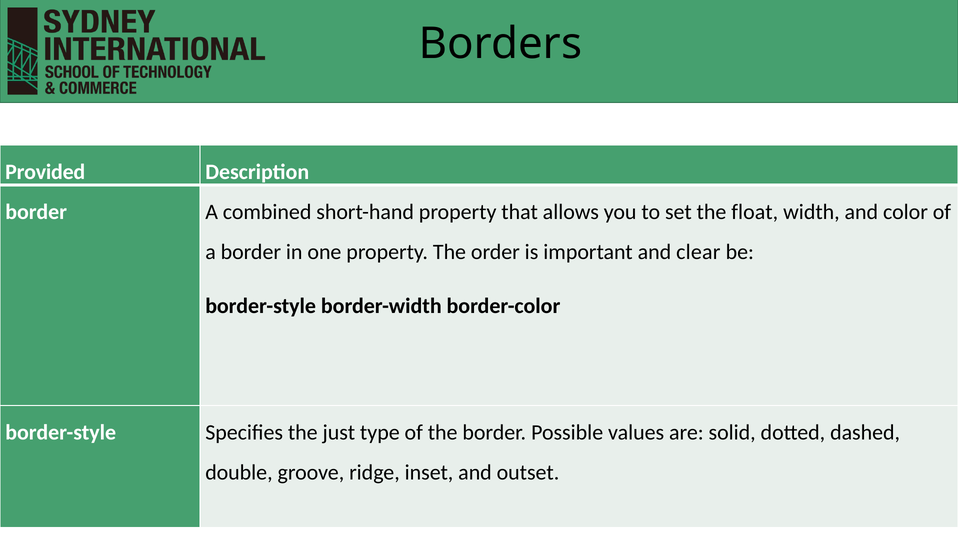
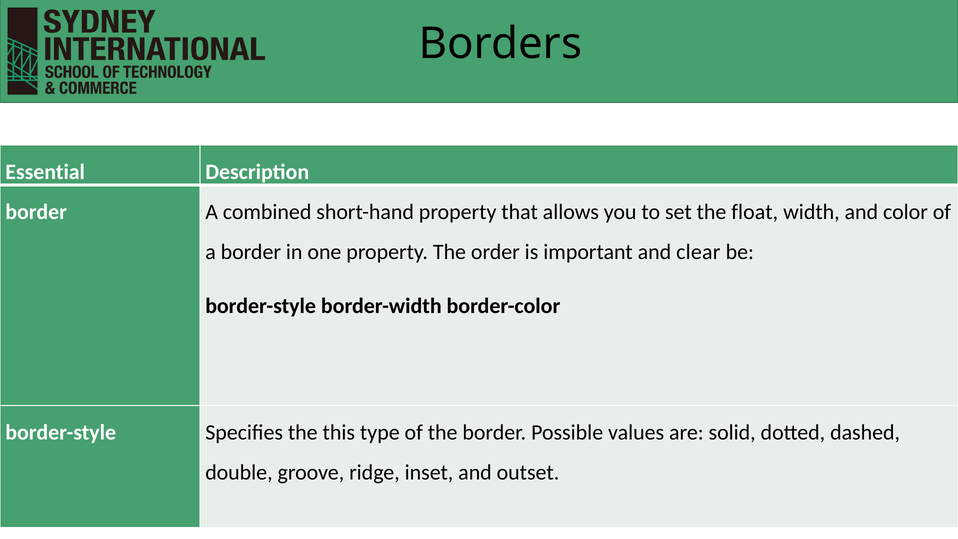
Provided: Provided -> Essential (45, 172)
just: just -> this (339, 432)
